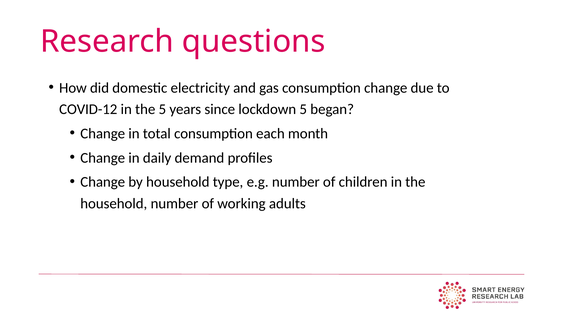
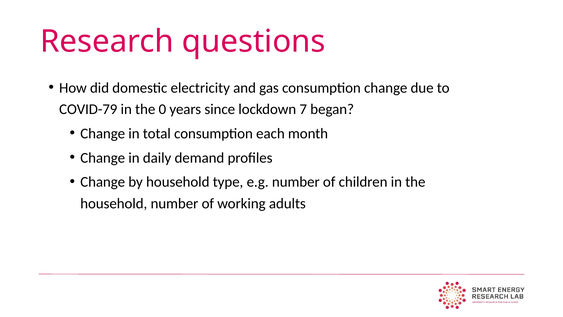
COVID-12: COVID-12 -> COVID-79 (88, 109)
the 5: 5 -> 0 (162, 109)
lockdown 5: 5 -> 7 (303, 109)
